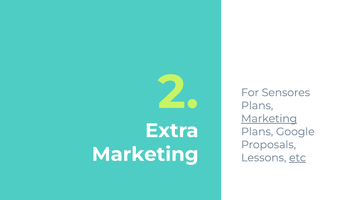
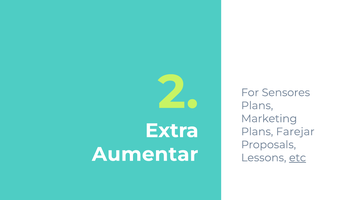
Marketing underline: present -> none (269, 119)
Google: Google -> Farejar (295, 132)
Marketing: Marketing -> Aumentar (145, 155)
